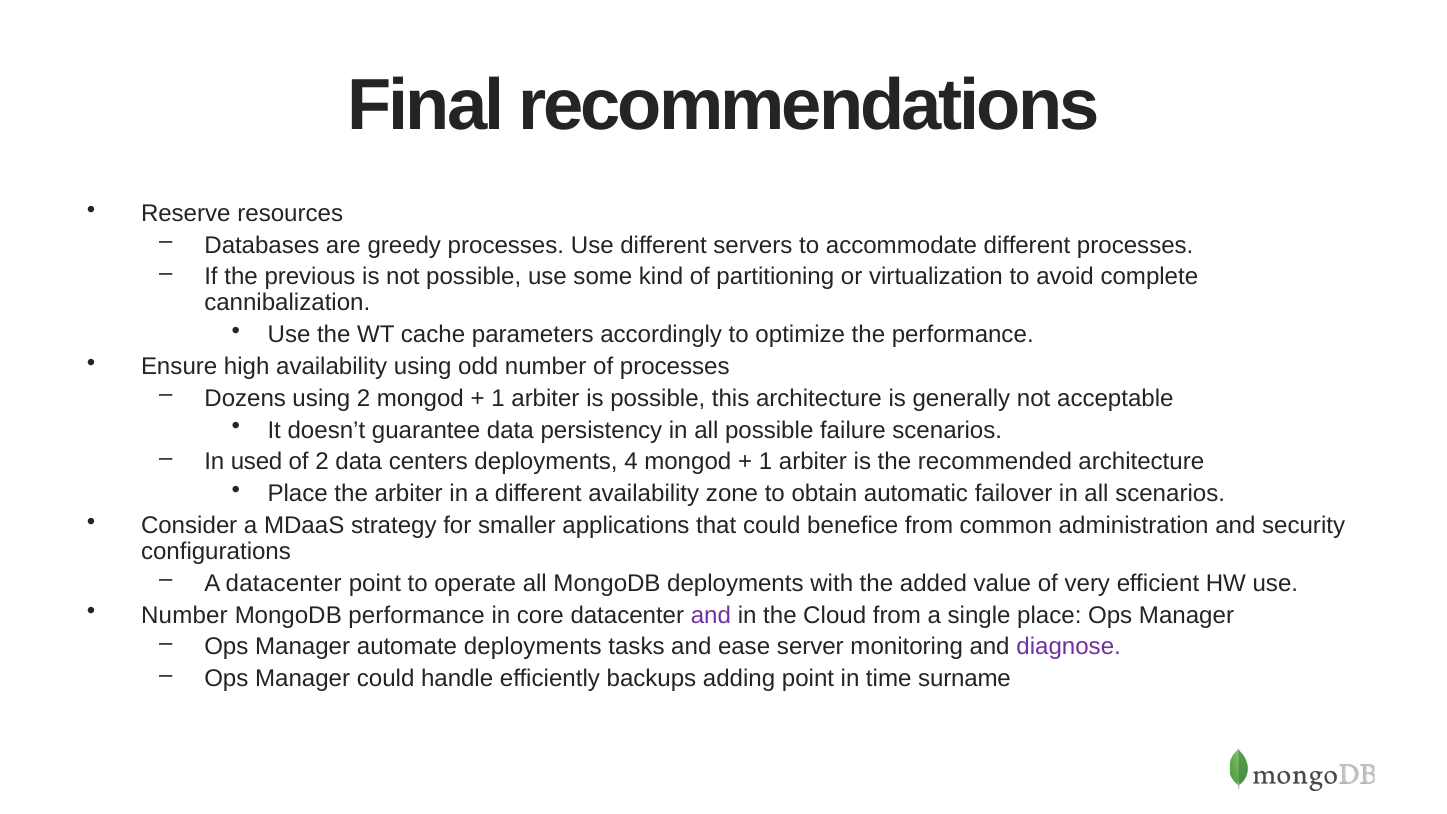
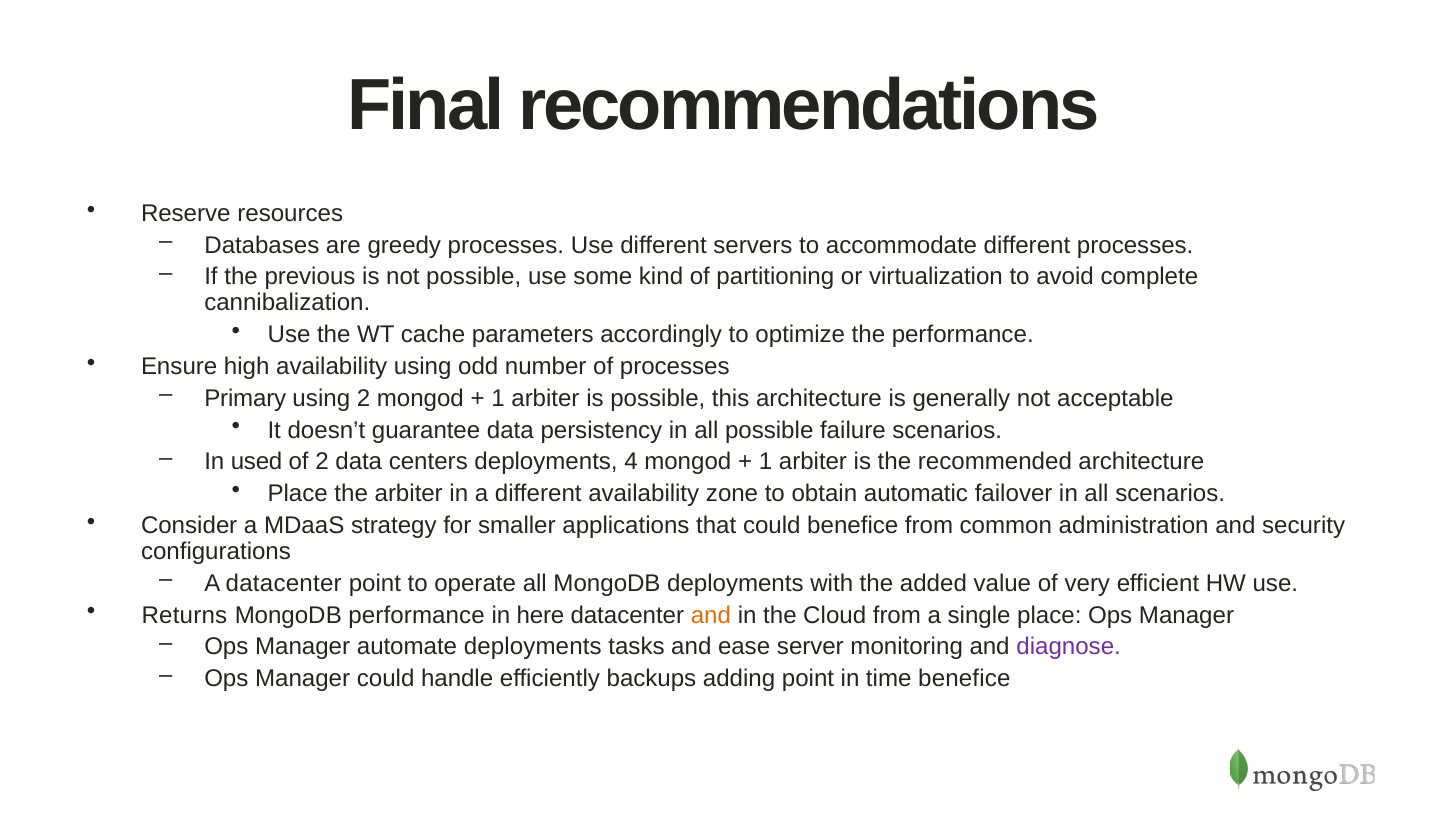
Dozens: Dozens -> Primary (245, 398)
Number: Number -> Returns (184, 615)
core: core -> here (540, 615)
and colour: purple -> orange (711, 615)
time surname: surname -> benefice (964, 679)
